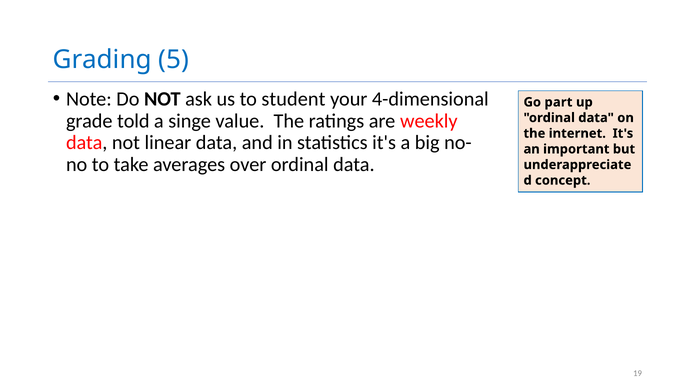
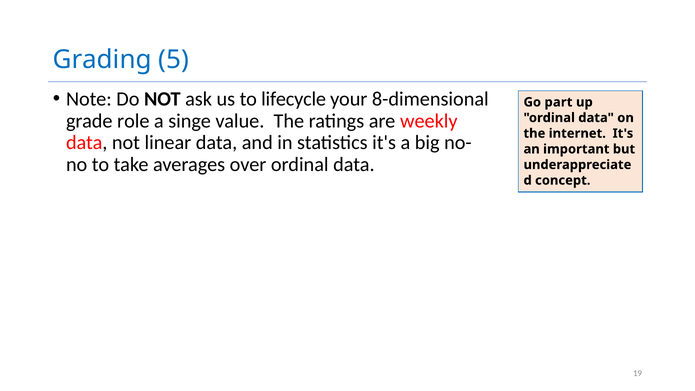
student: student -> lifecycle (294, 99)
4-dimensional: 4-dimensional -> 8-dimensional (430, 99)
told: told -> role (133, 121)
